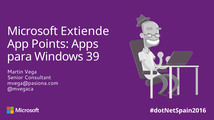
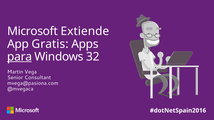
Points: Points -> Gratis (50, 44)
para underline: none -> present (20, 57)
39: 39 -> 32 (93, 57)
